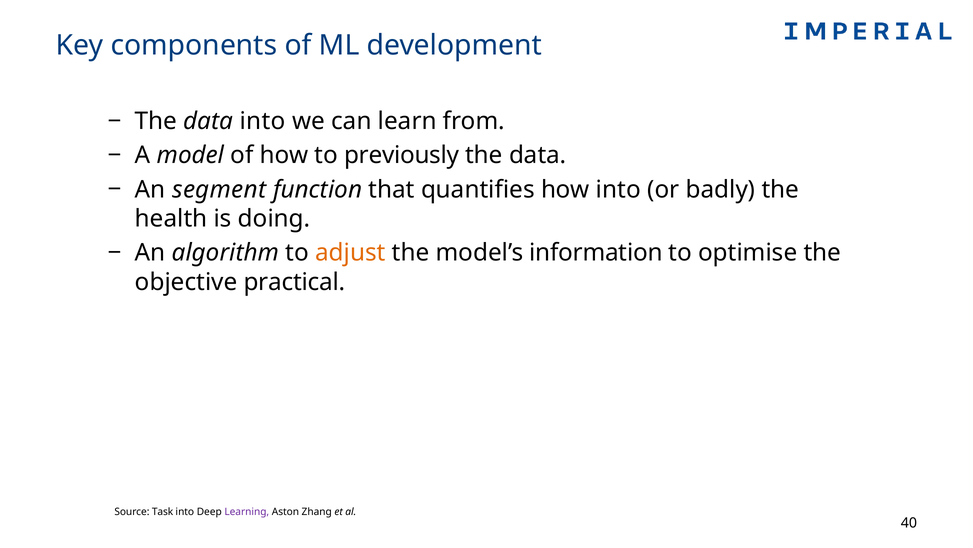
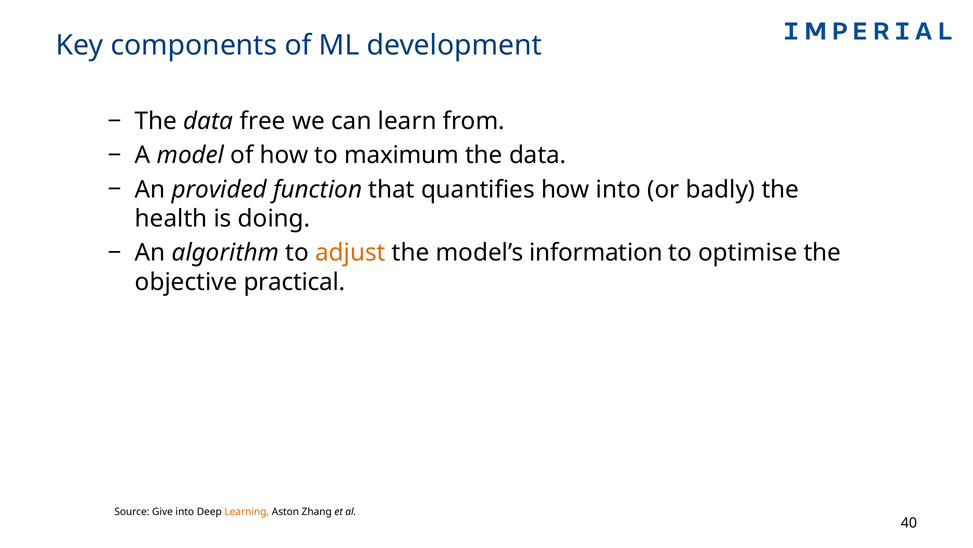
data into: into -> free (263, 121)
previously: previously -> maximum (402, 155)
segment: segment -> provided (219, 189)
Task: Task -> Give (163, 511)
Learning colour: purple -> orange (247, 511)
